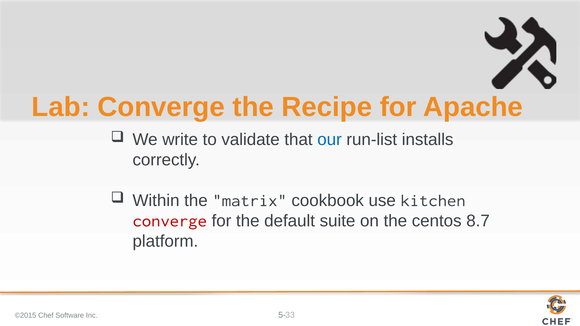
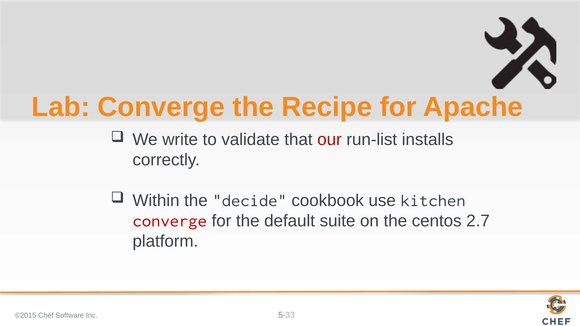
our colour: blue -> red (329, 140)
matrix: matrix -> decide (250, 201)
8.7: 8.7 -> 2.7 (478, 221)
